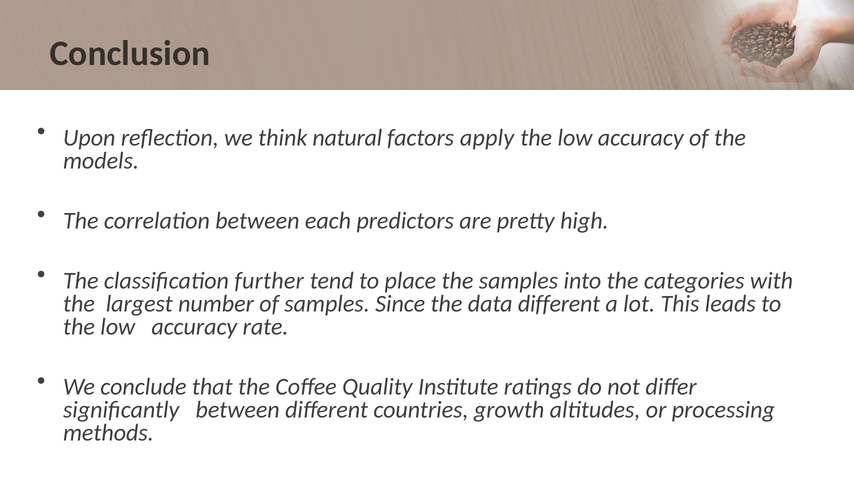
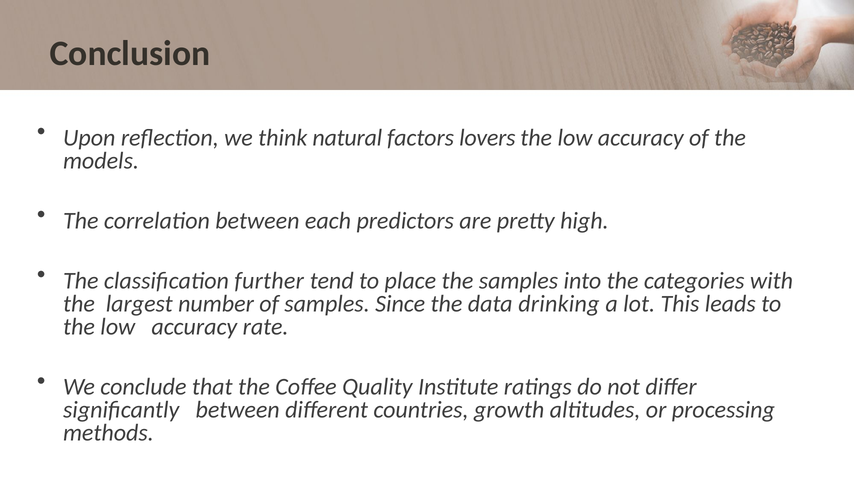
apply: apply -> lovers (487, 137)
data different: different -> drinking (559, 303)
